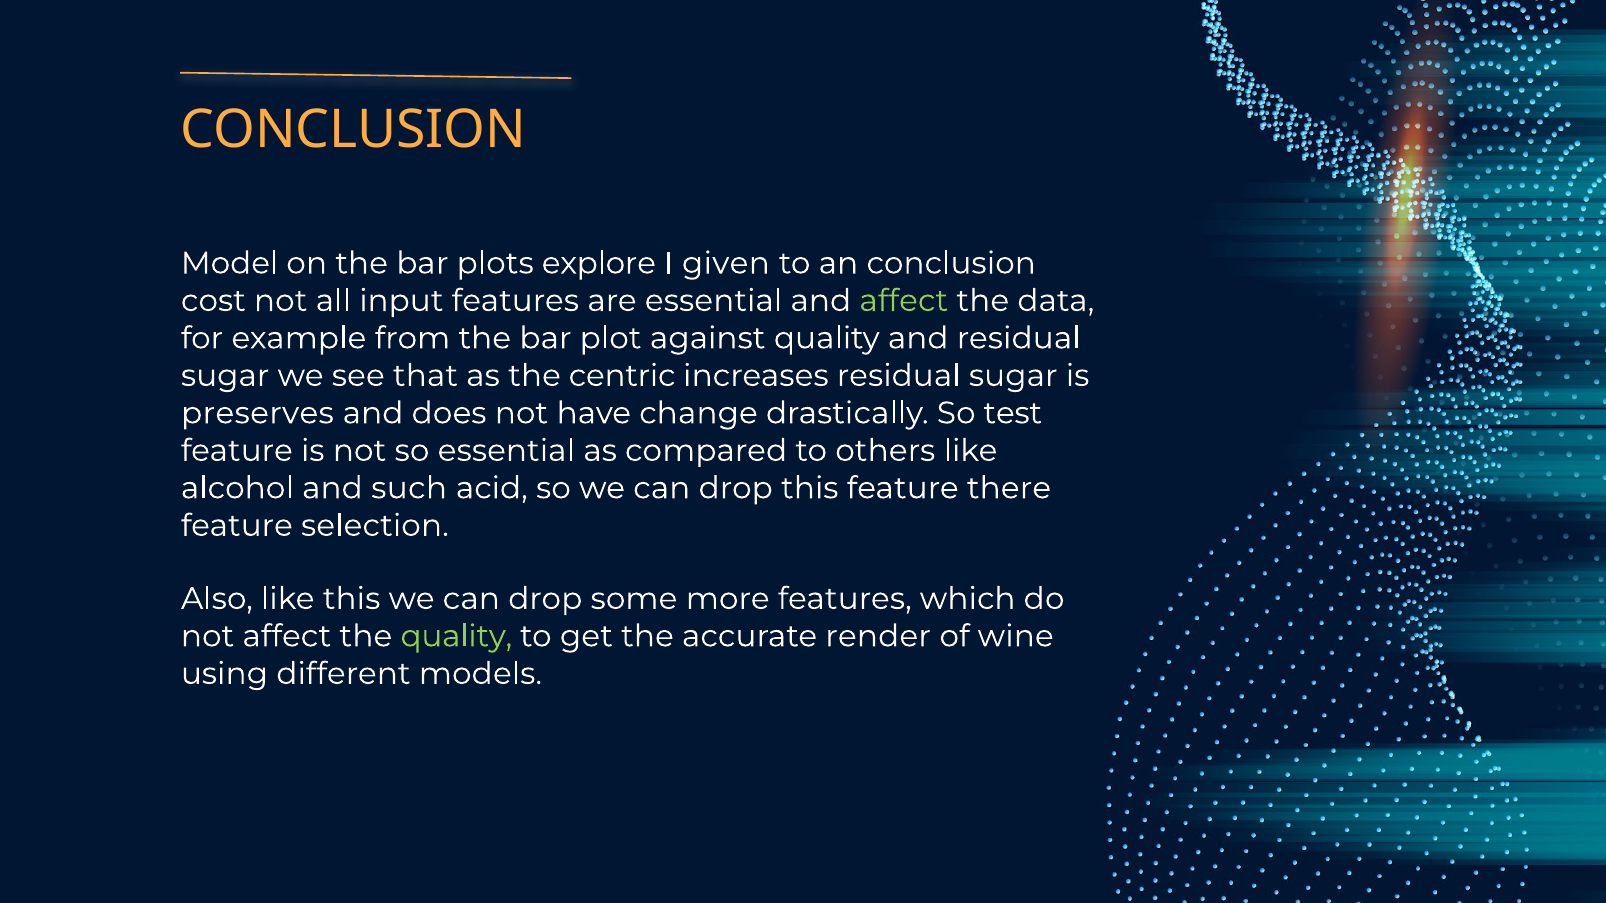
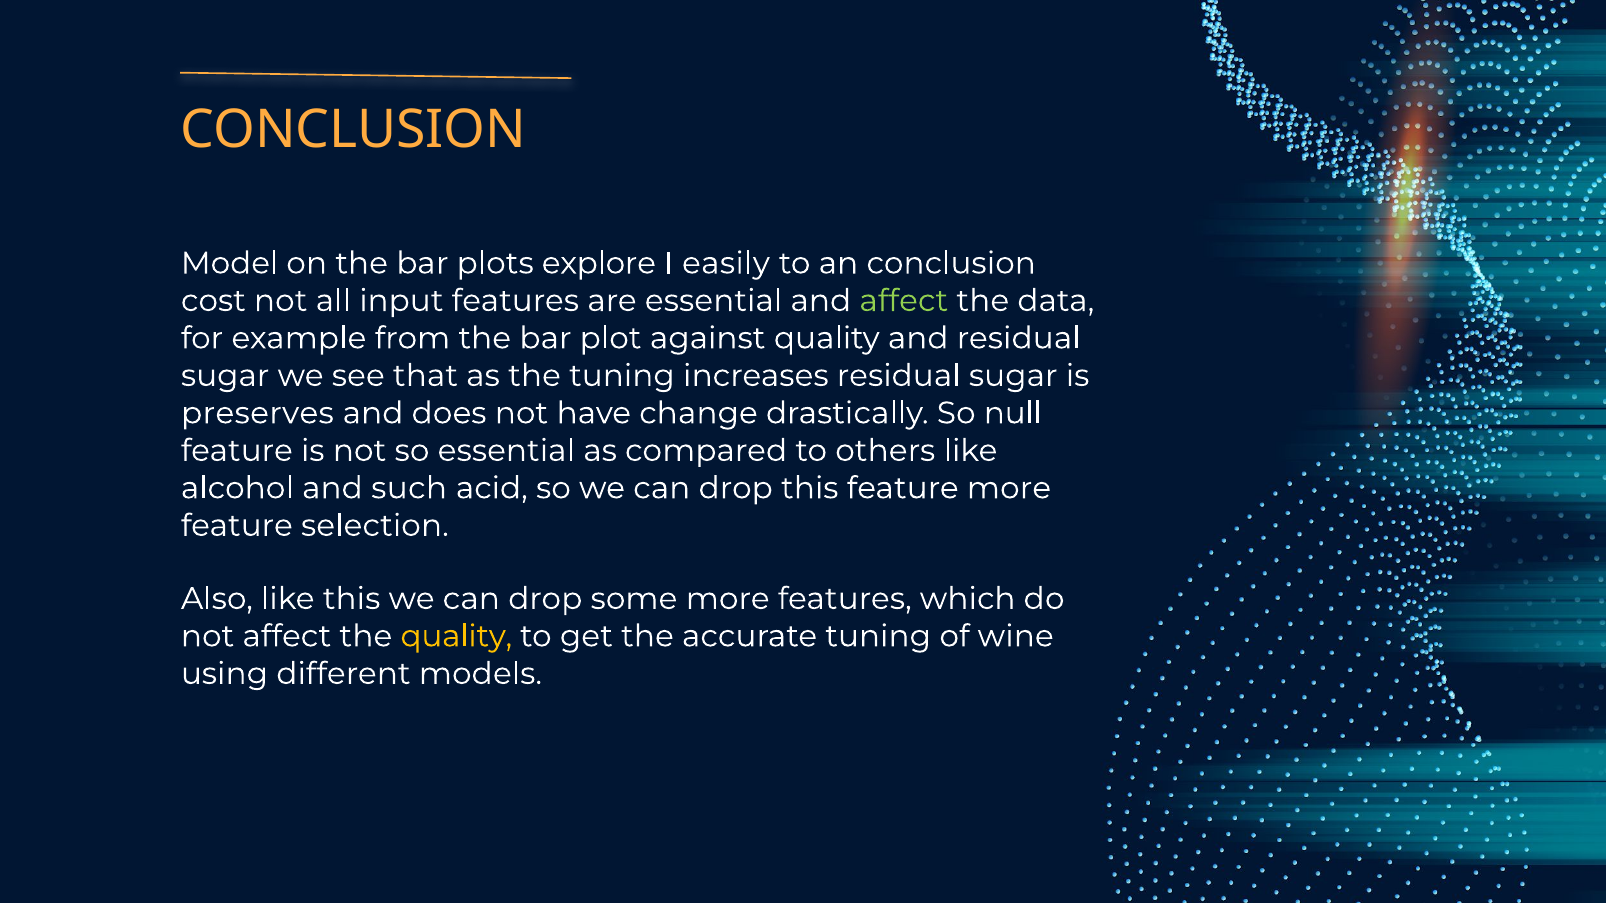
given: given -> easily (726, 263)
the centric: centric -> tuning (622, 376)
test: test -> null (1013, 413)
feature there: there -> more (1009, 488)
quality colour: light green -> yellow (456, 636)
accurate render: render -> tuning (878, 636)
